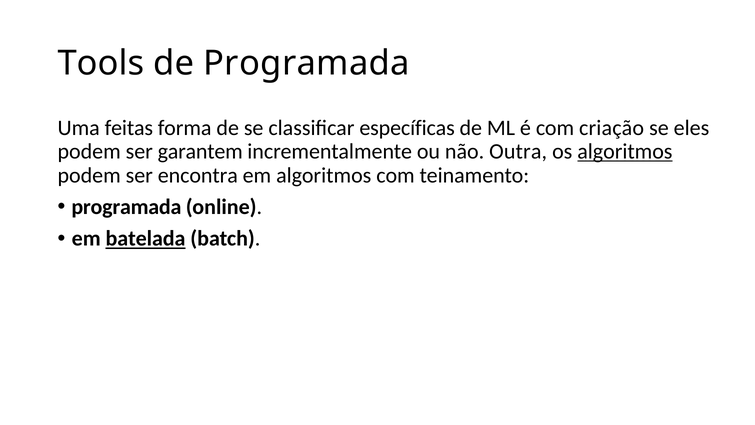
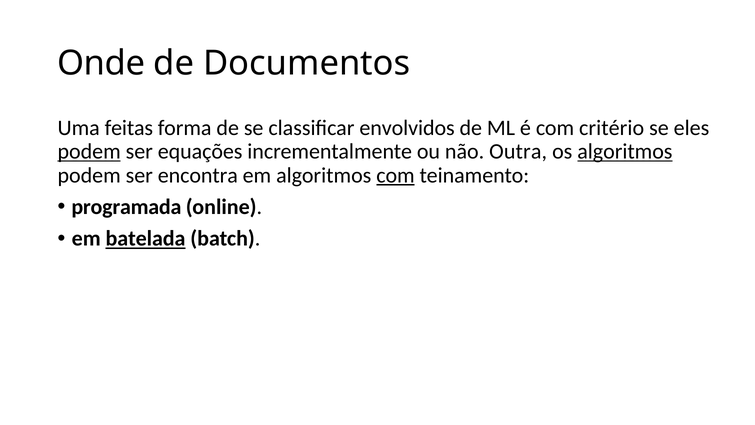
Tools: Tools -> Onde (101, 63)
de Programada: Programada -> Documentos (307, 63)
específicas: específicas -> envolvidos (407, 128)
criação: criação -> critério (612, 128)
podem underline: none -> present (89, 151)
garantem: garantem -> equações (200, 151)
com underline: none -> present (395, 175)
